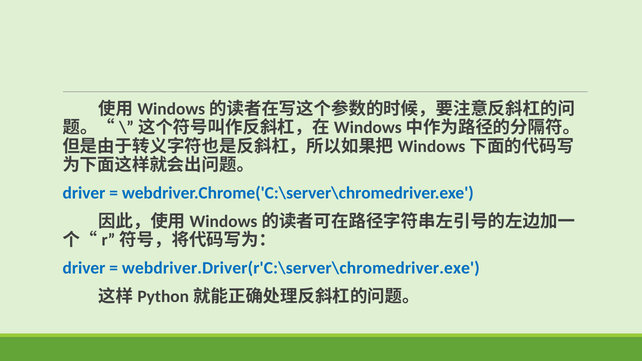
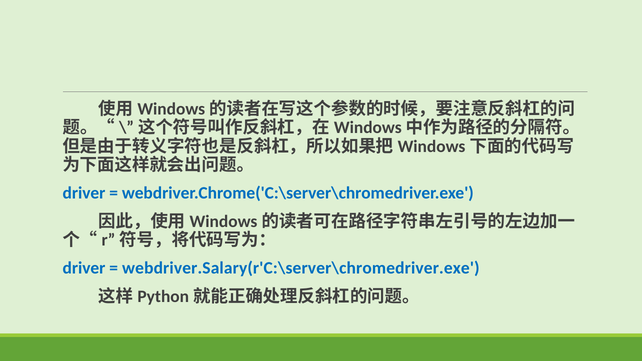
webdriver.Driver(r'C:\server\chromedriver.exe: webdriver.Driver(r'C:\server\chromedriver.exe -> webdriver.Salary(r'C:\server\chromedriver.exe (301, 268)
